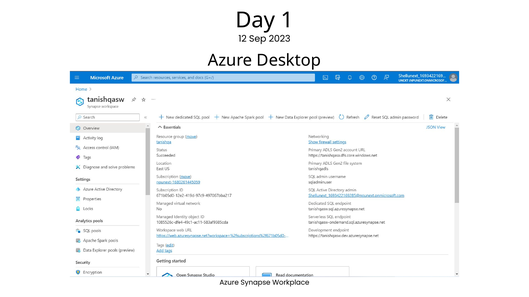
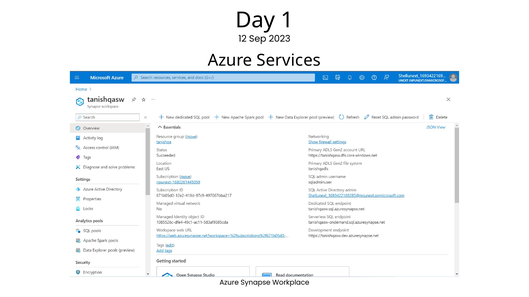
Desktop: Desktop -> Services (289, 60)
